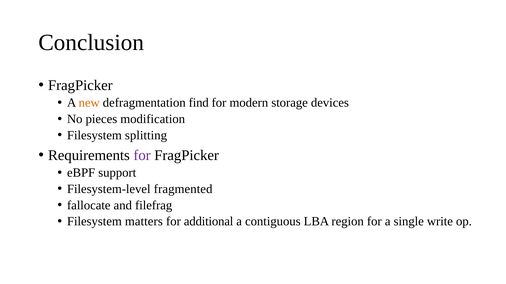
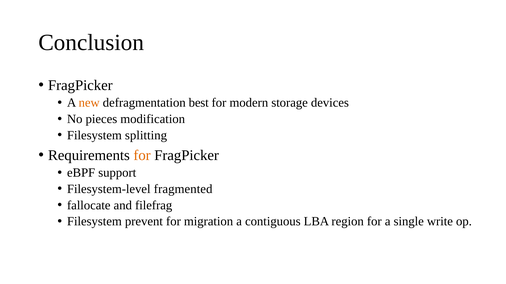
find: find -> best (199, 103)
for colour: purple -> orange (142, 156)
matters: matters -> prevent (144, 222)
additional: additional -> migration (209, 222)
